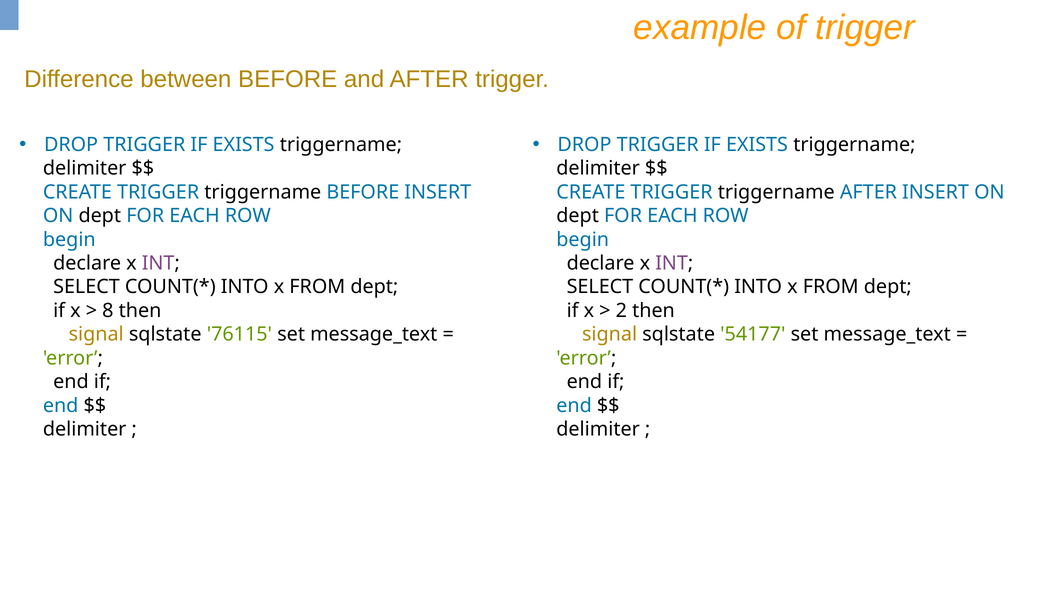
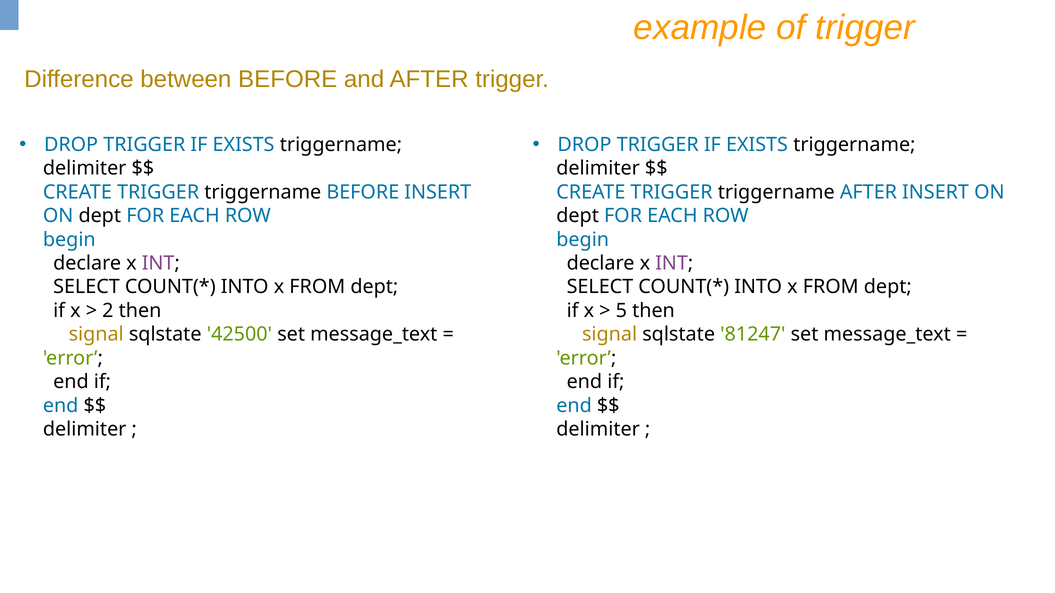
8: 8 -> 2 (108, 311)
2: 2 -> 5 (621, 311)
76115: 76115 -> 42500 (239, 335)
54177: 54177 -> 81247 (753, 335)
